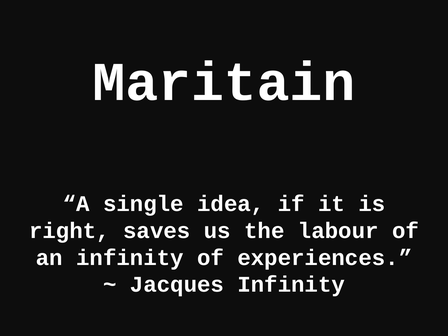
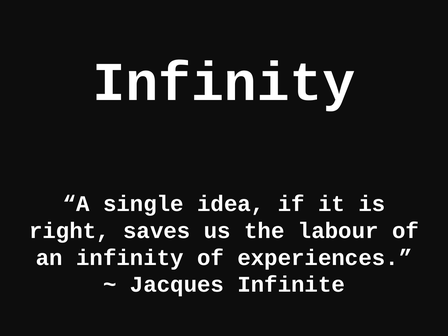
Maritain: Maritain -> Infinity (224, 82)
Jacques Infinity: Infinity -> Infinite (291, 285)
